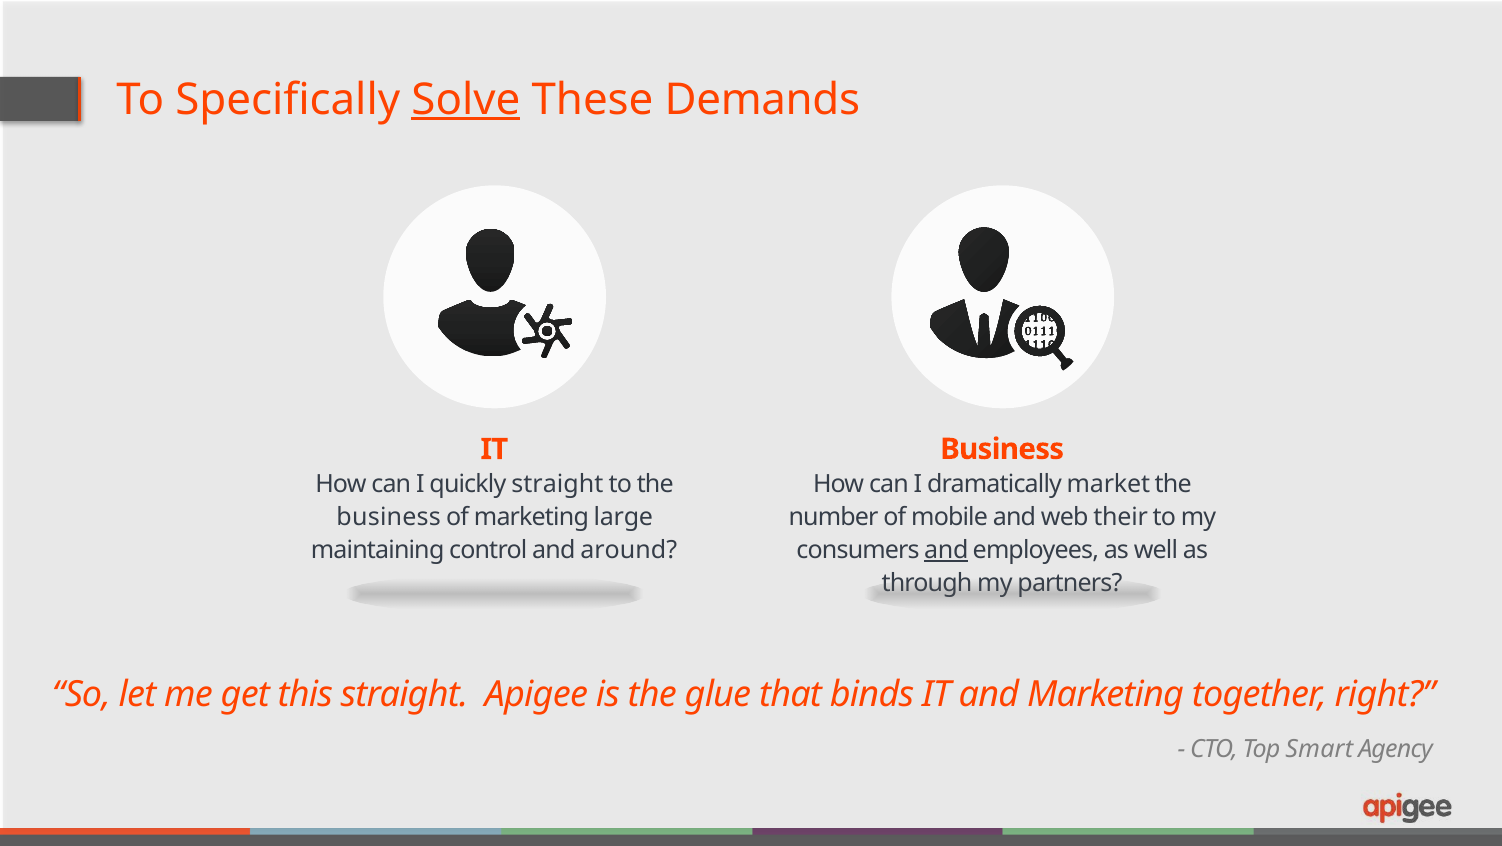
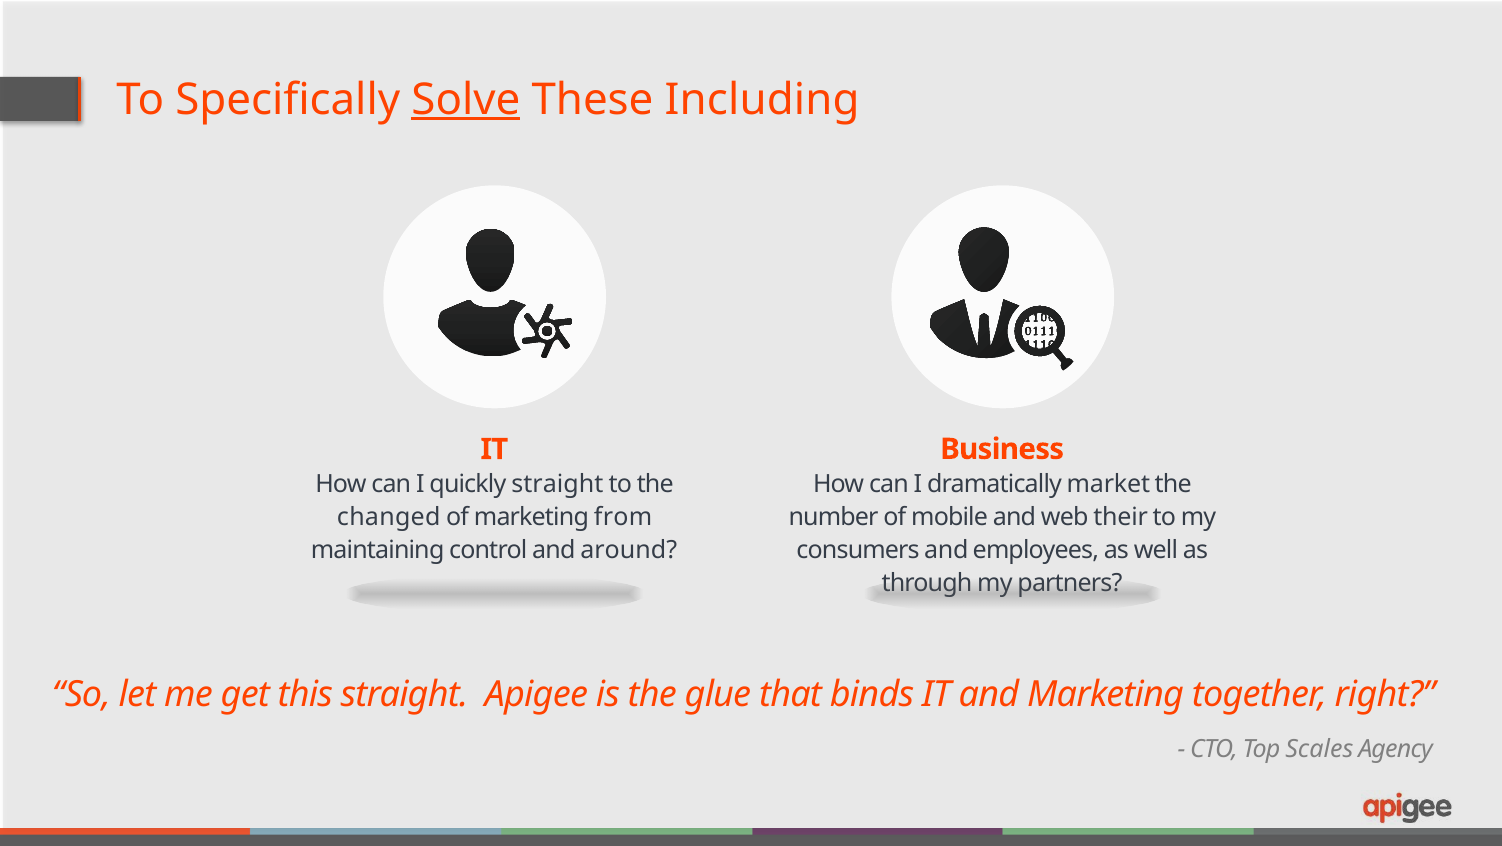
Demands: Demands -> Including (762, 100)
business: business -> changed (389, 517)
large: large -> from (623, 517)
and underline: present -> none (946, 550)
Smart: Smart -> Scales (1319, 749)
